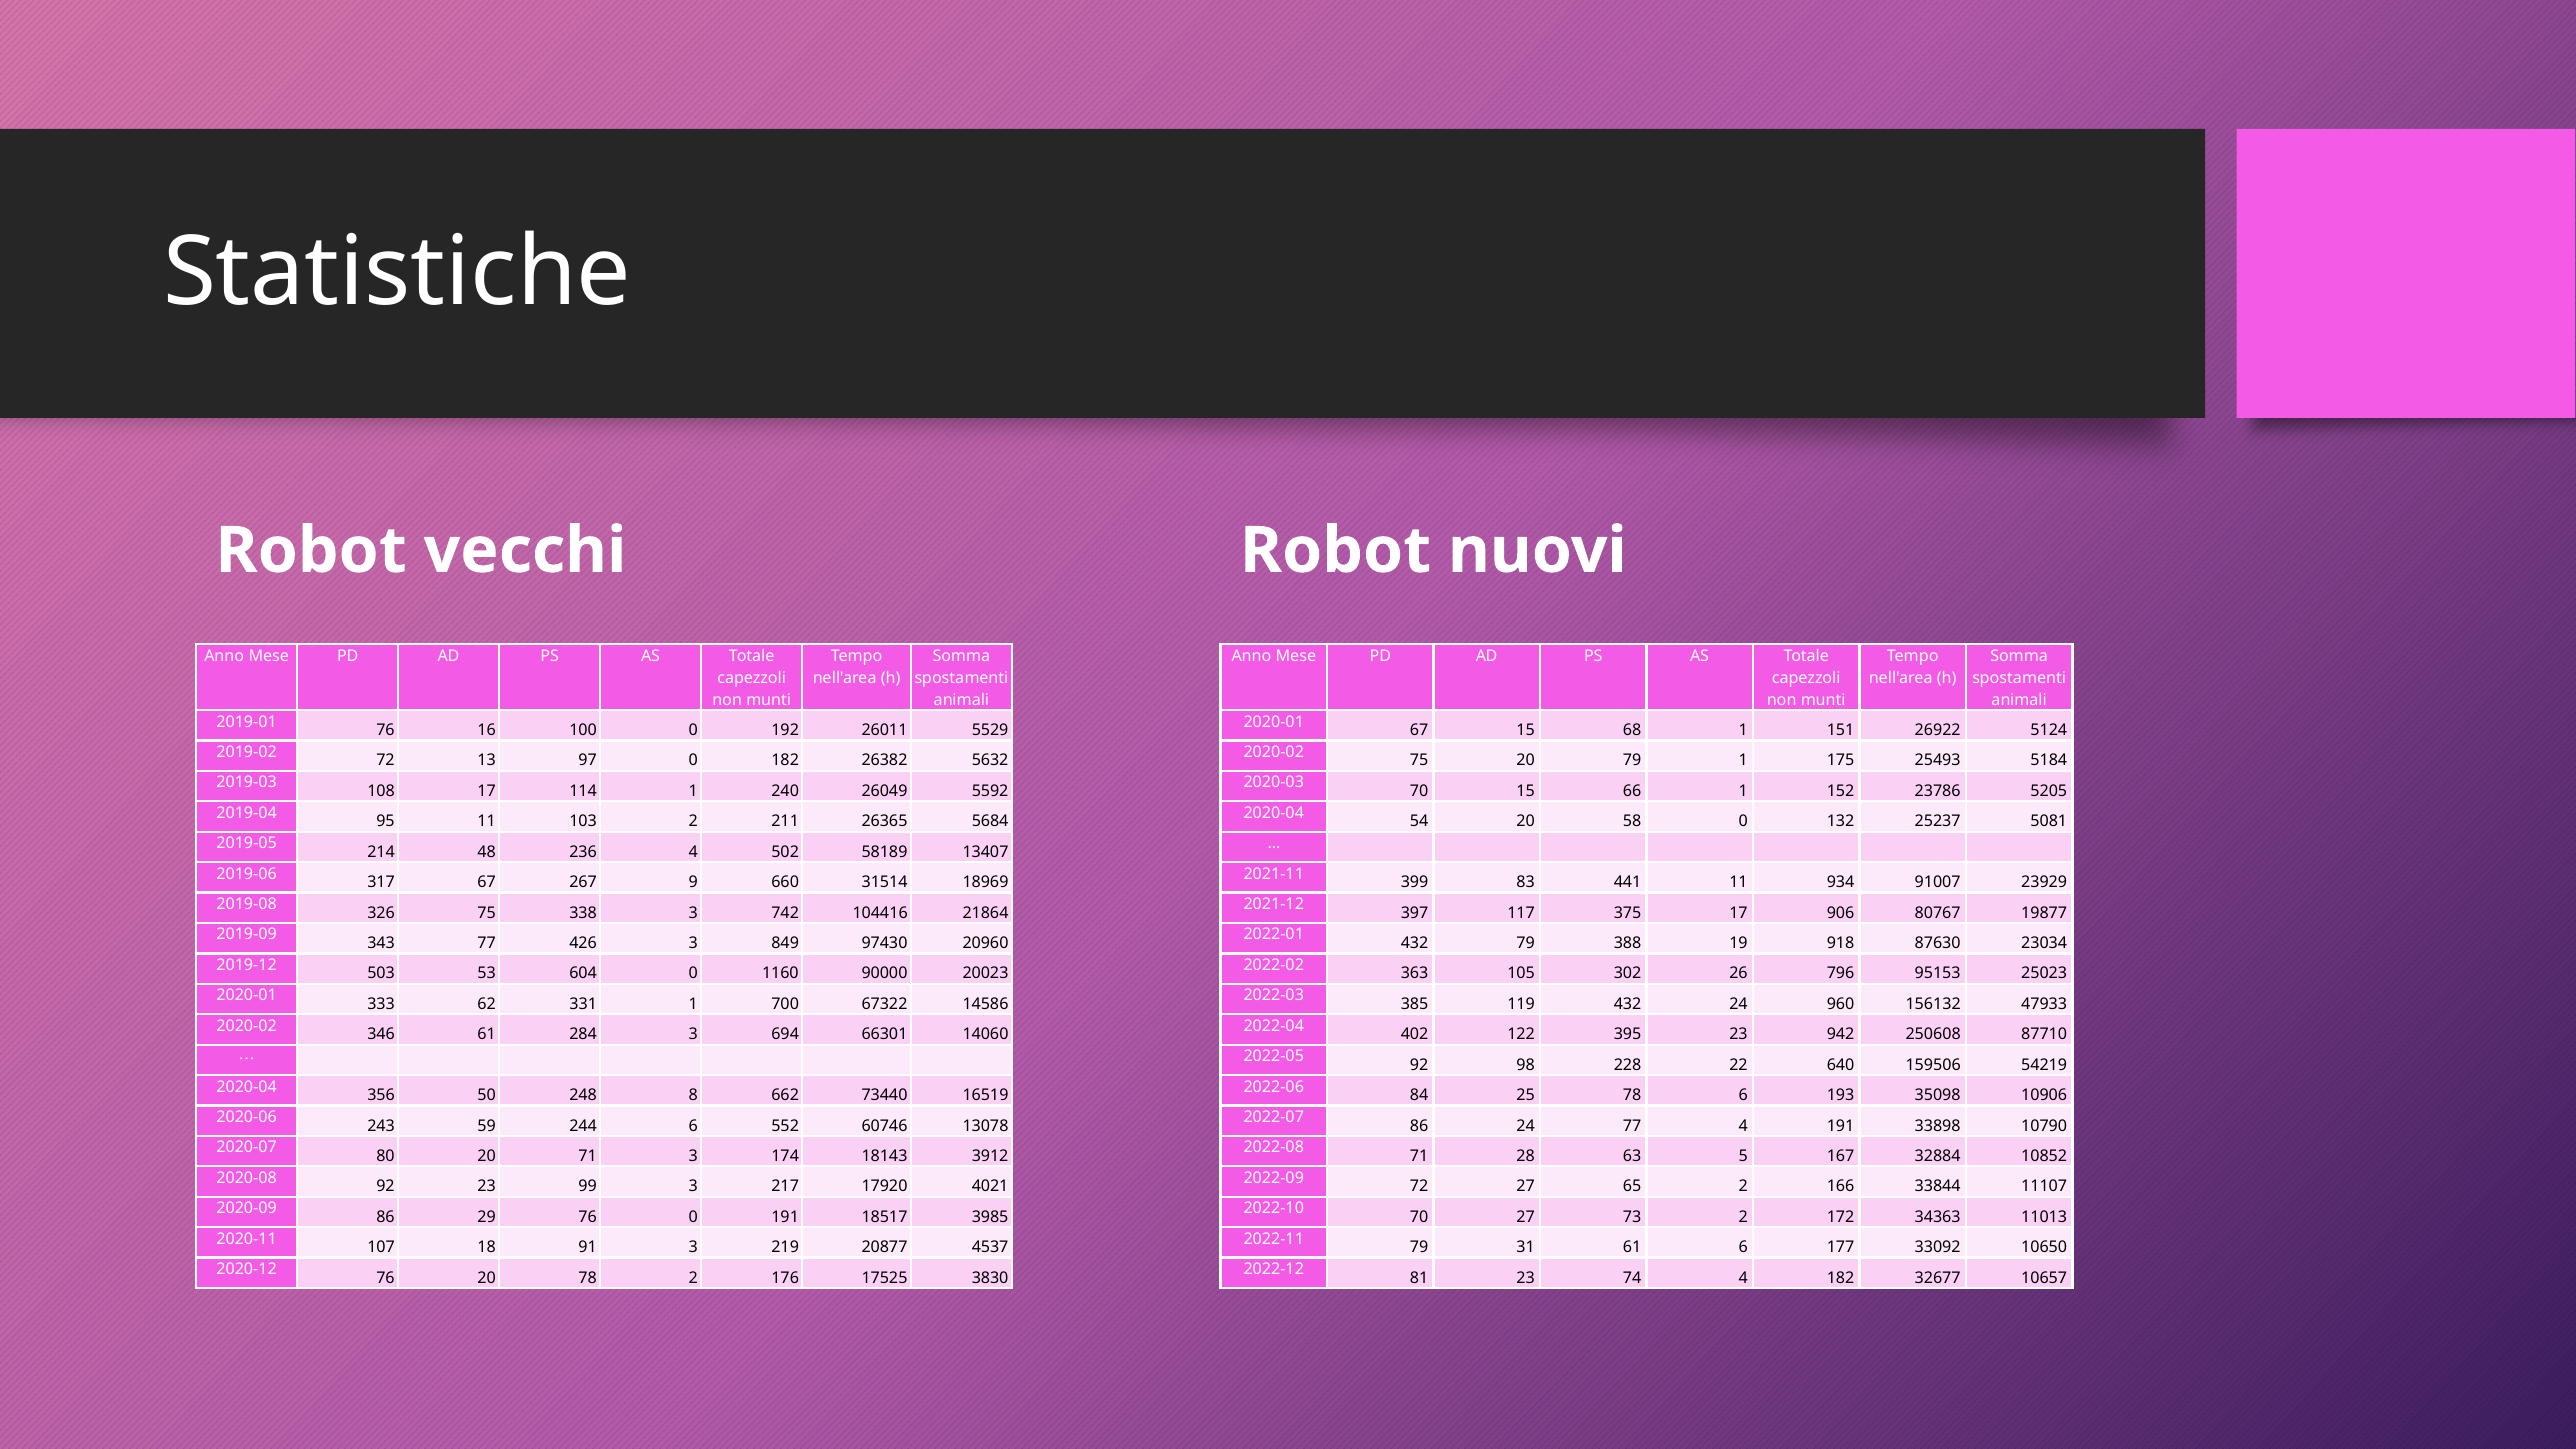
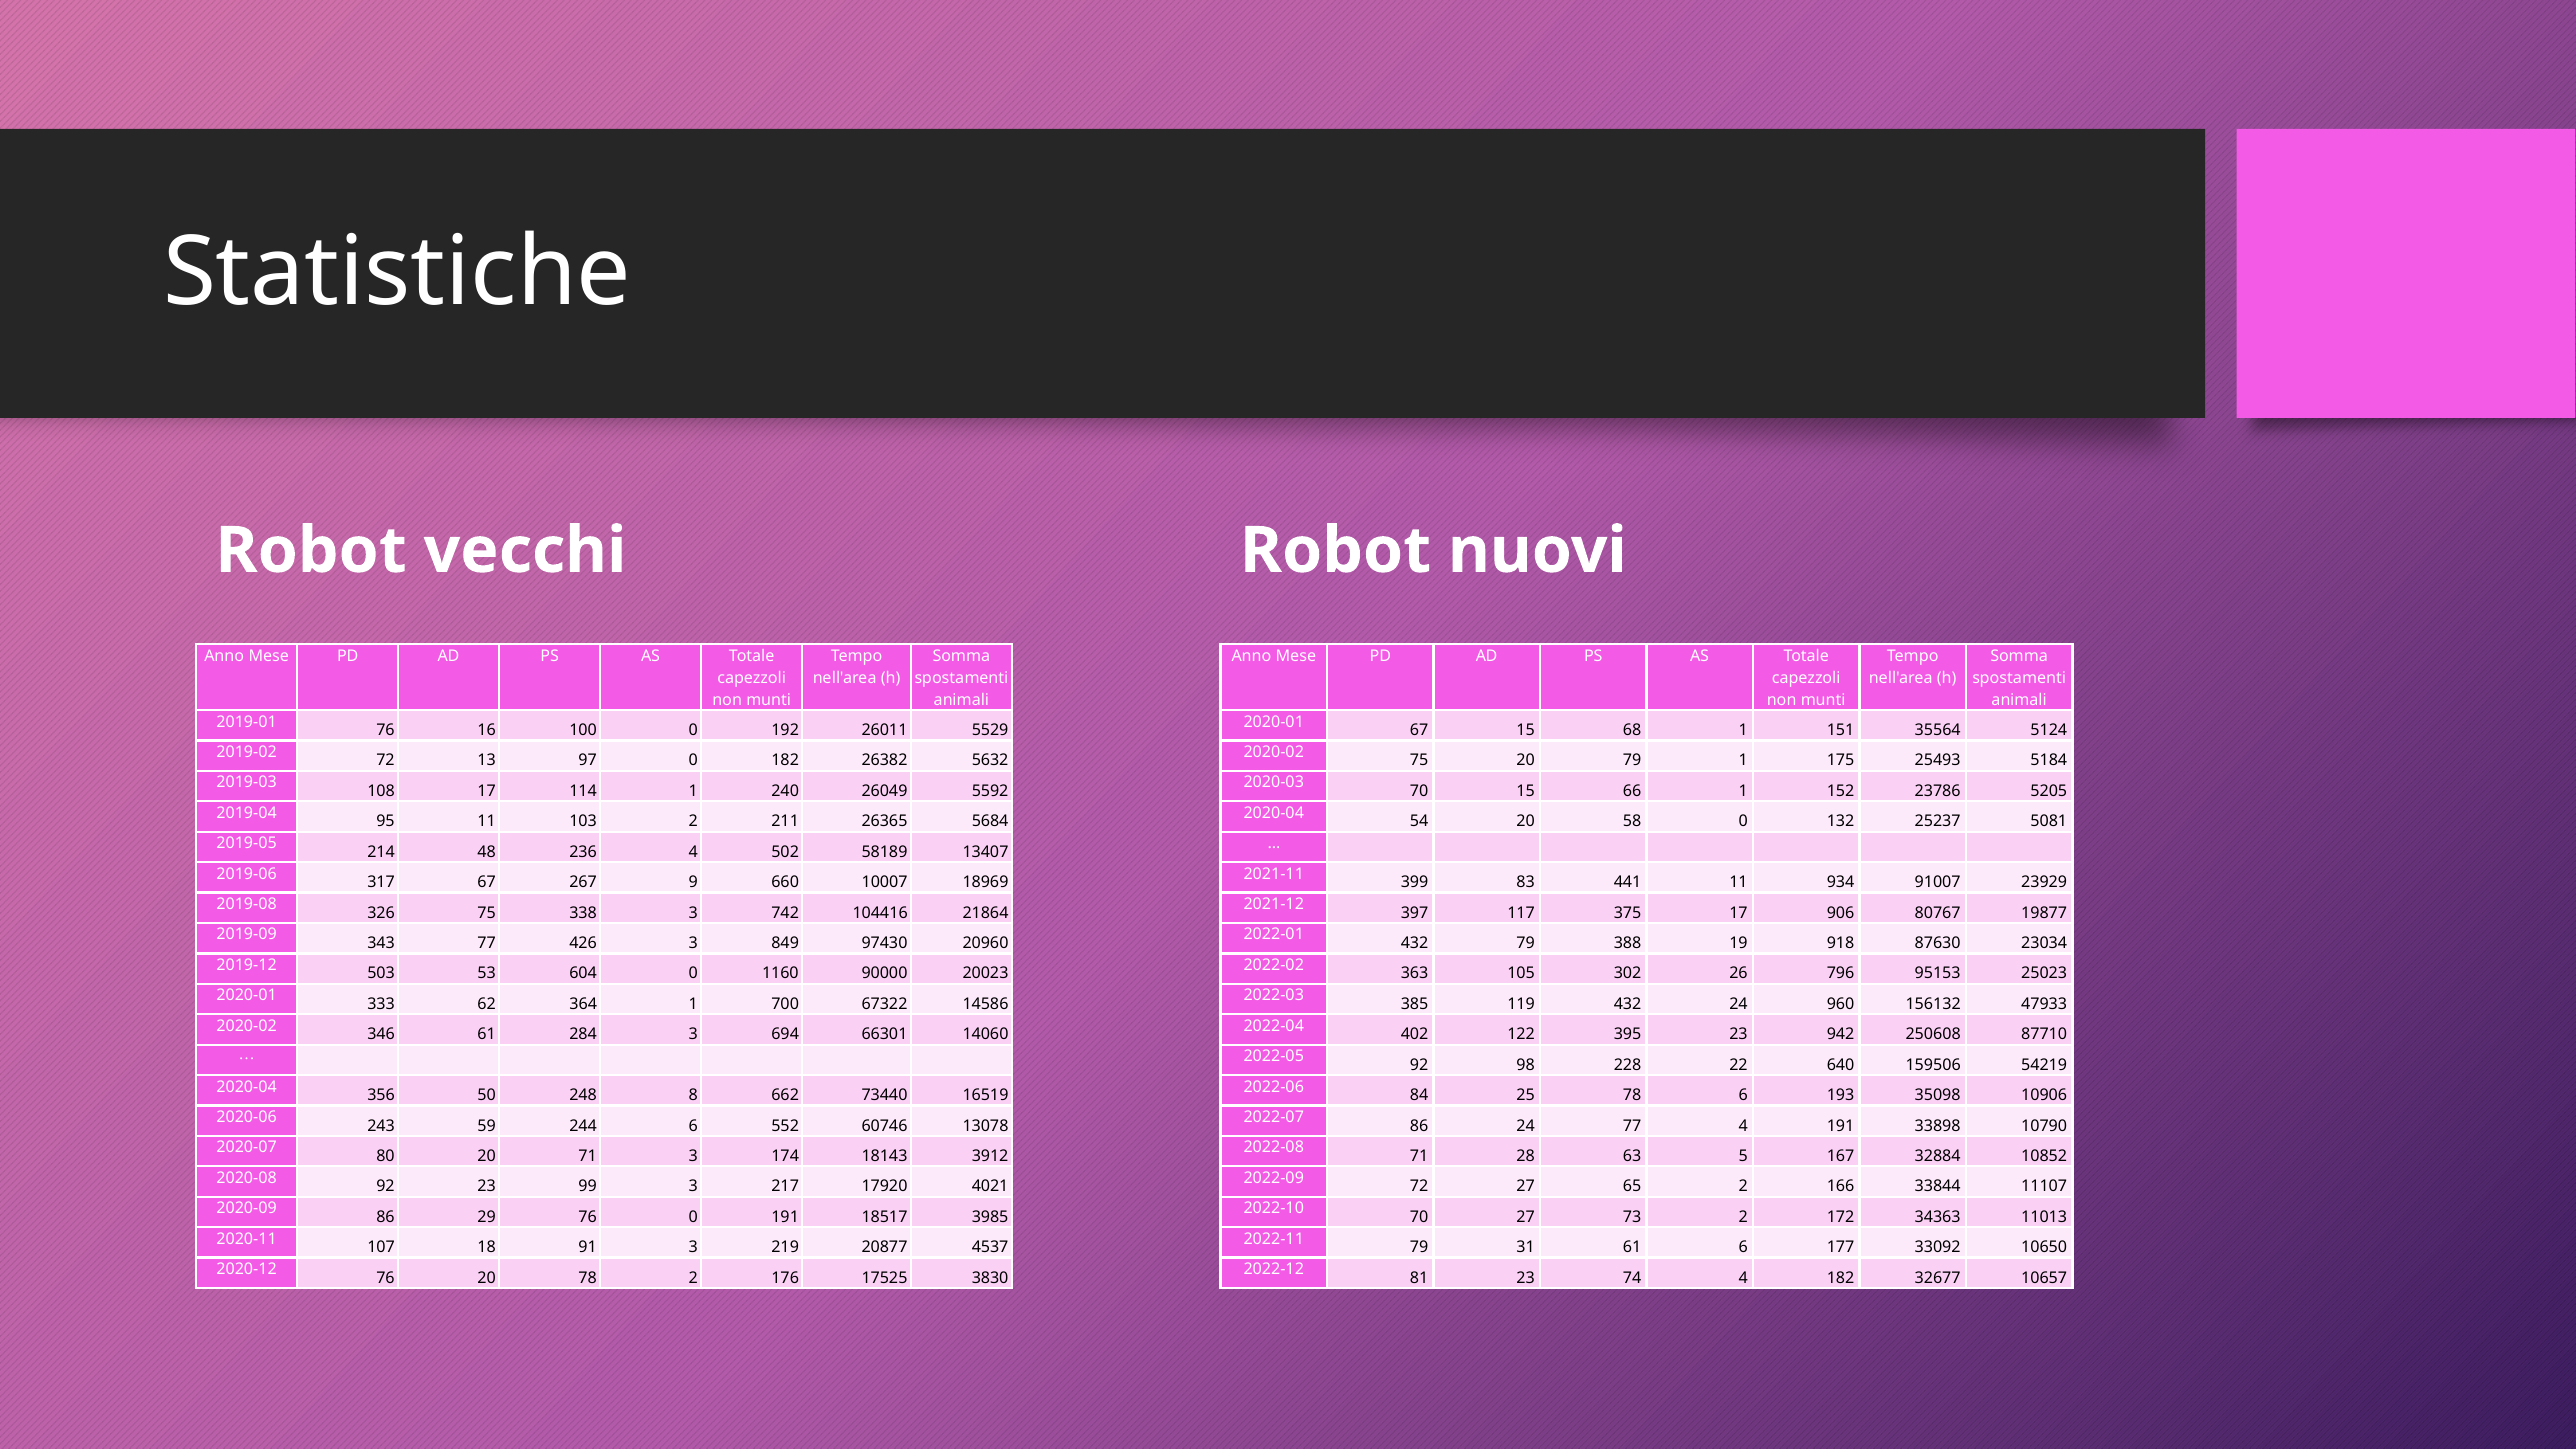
26922: 26922 -> 35564 (1938, 730)
31514: 31514 -> 10007 (885, 882)
331: 331 -> 364 (583, 1004)
